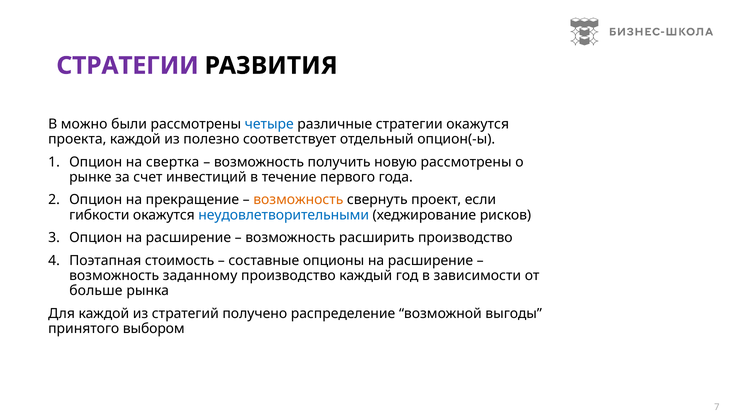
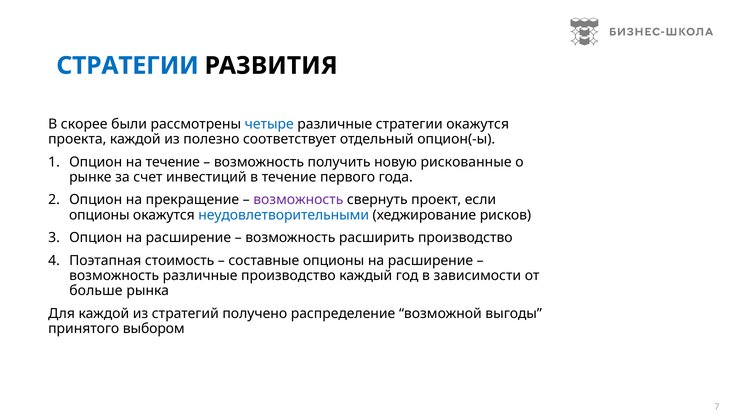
СТРАТЕГИИ colour: purple -> blue (128, 66)
можно: можно -> скорее (84, 124)
на свертка: свертка -> течение (173, 162)
новую рассмотрены: рассмотрены -> рискованные (466, 162)
возможность colour: orange -> purple (298, 200)
гибкости: гибкости -> опционы (99, 215)
возможность заданному: заданному -> различные (200, 276)
